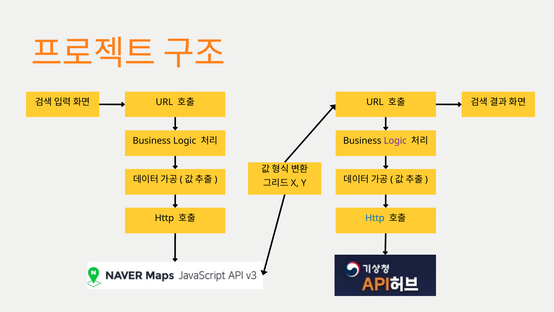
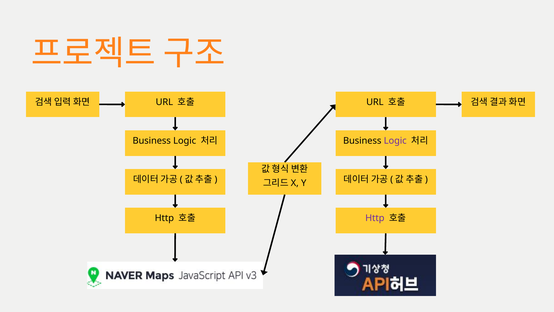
Http colour: blue -> purple (375, 218)
